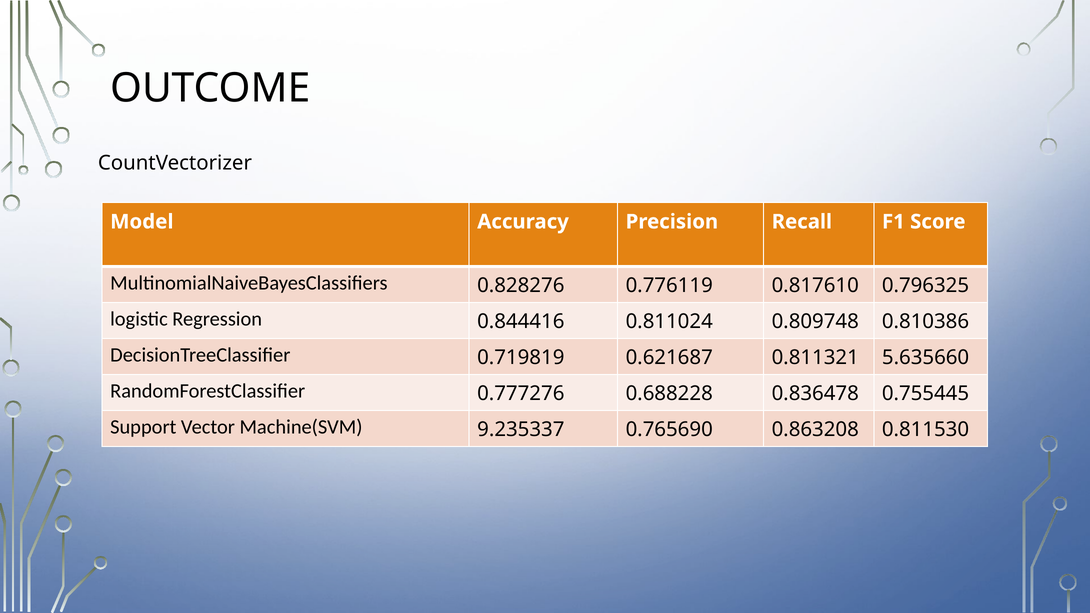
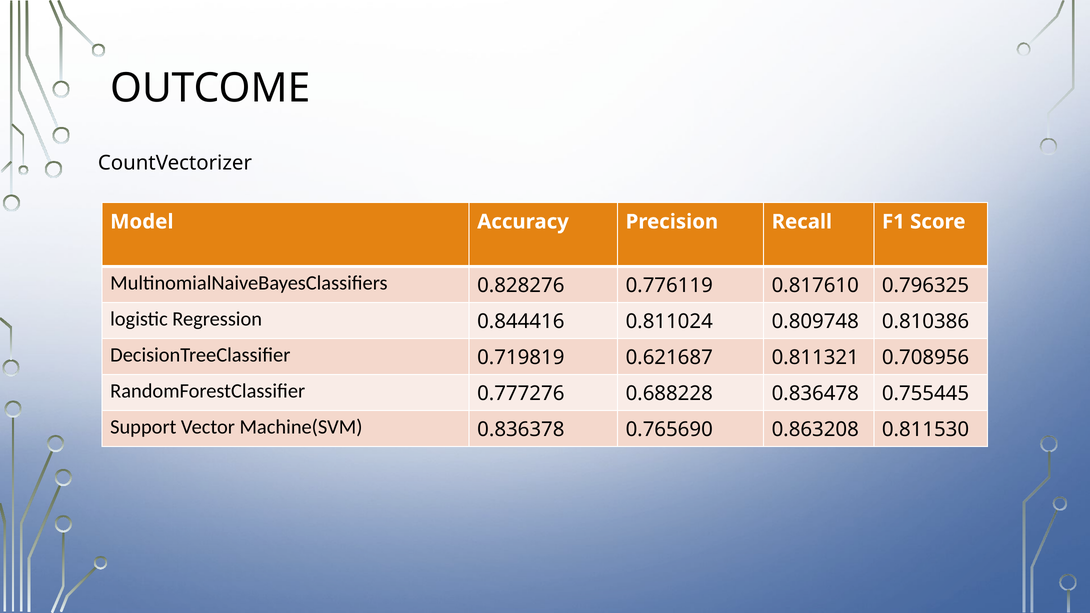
5.635660: 5.635660 -> 0.708956 (926, 358)
9.235337: 9.235337 -> 0.836378 (521, 430)
